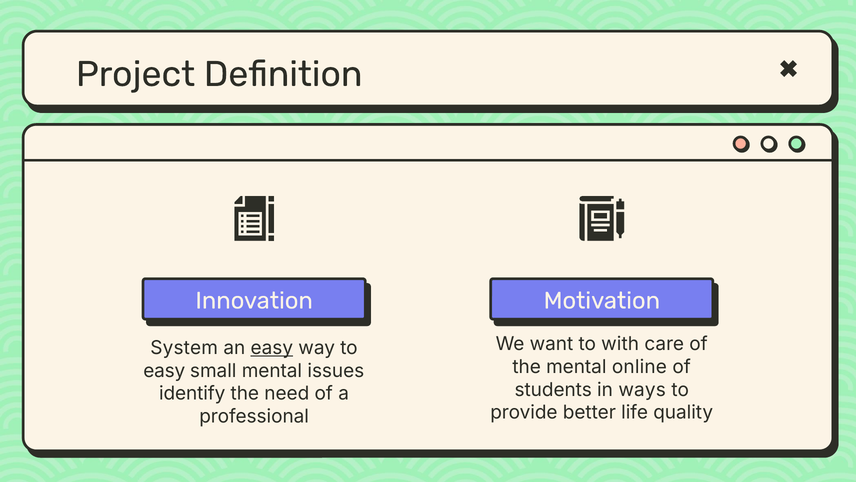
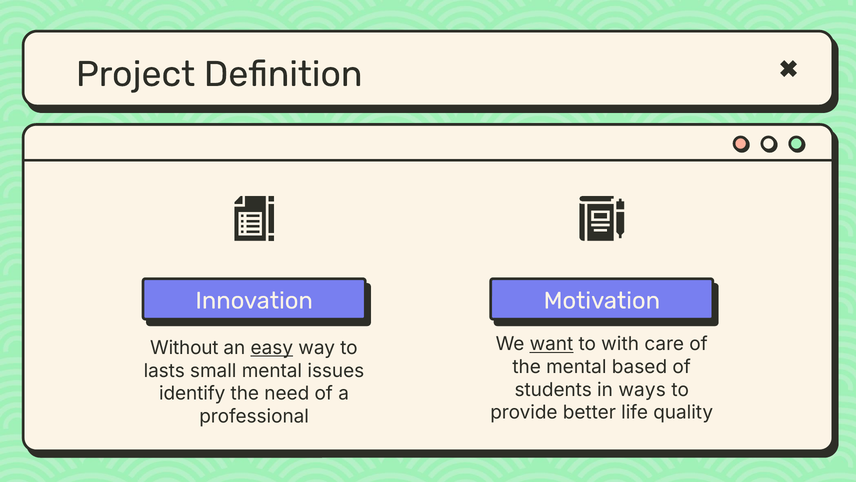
want underline: none -> present (551, 344)
System: System -> Without (184, 348)
online: online -> based (639, 367)
easy: easy -> lasts (164, 370)
